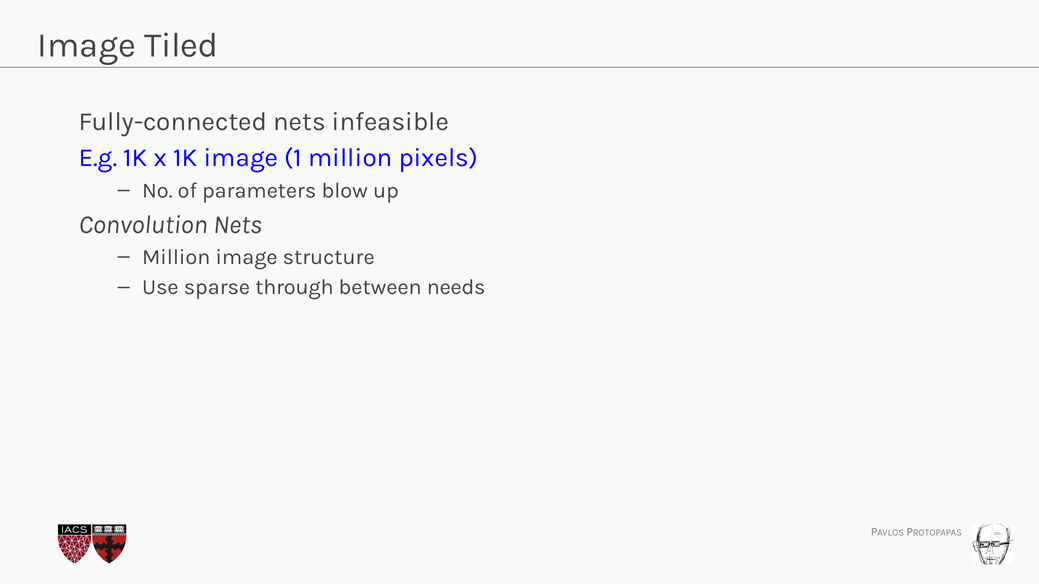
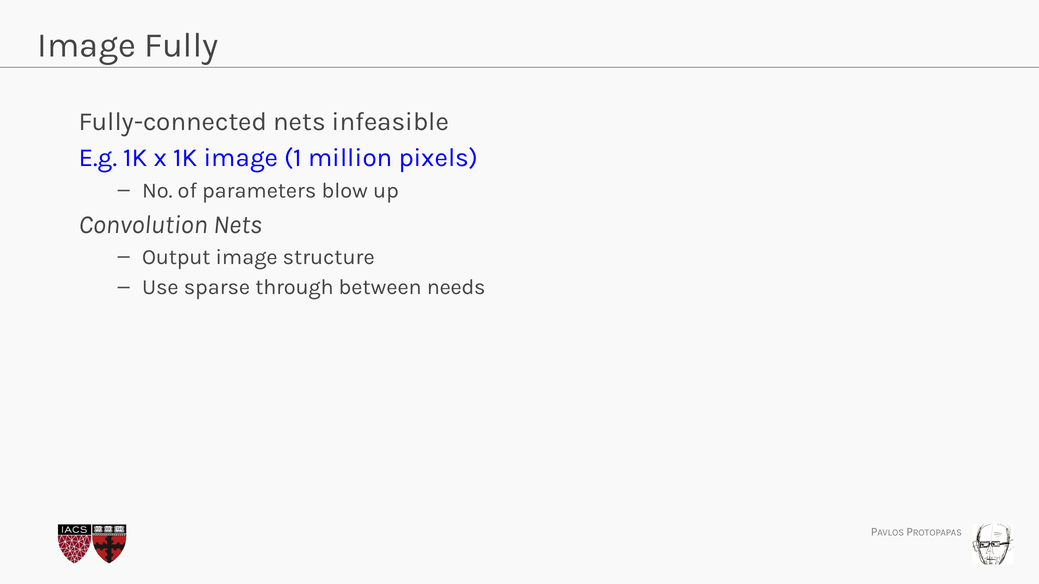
Tiled: Tiled -> Fully (181, 45)
Million: Million -> Output (176, 257)
